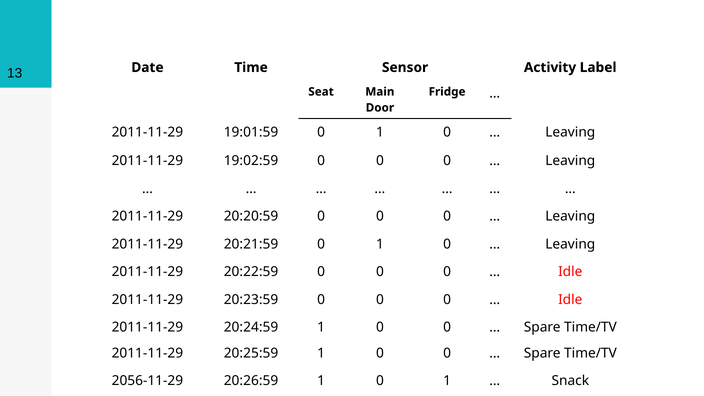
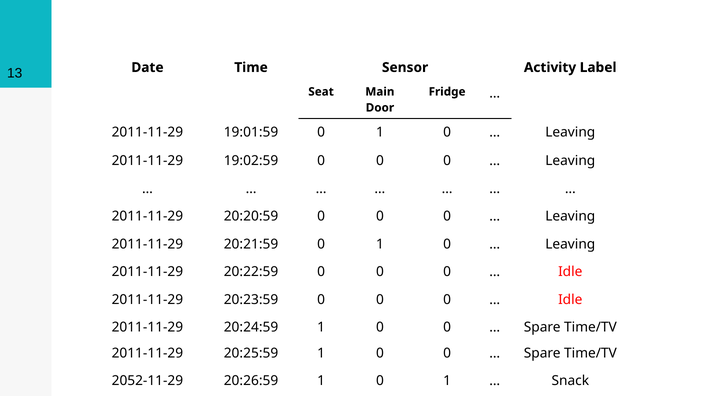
2056-11-29: 2056-11-29 -> 2052-11-29 (147, 381)
